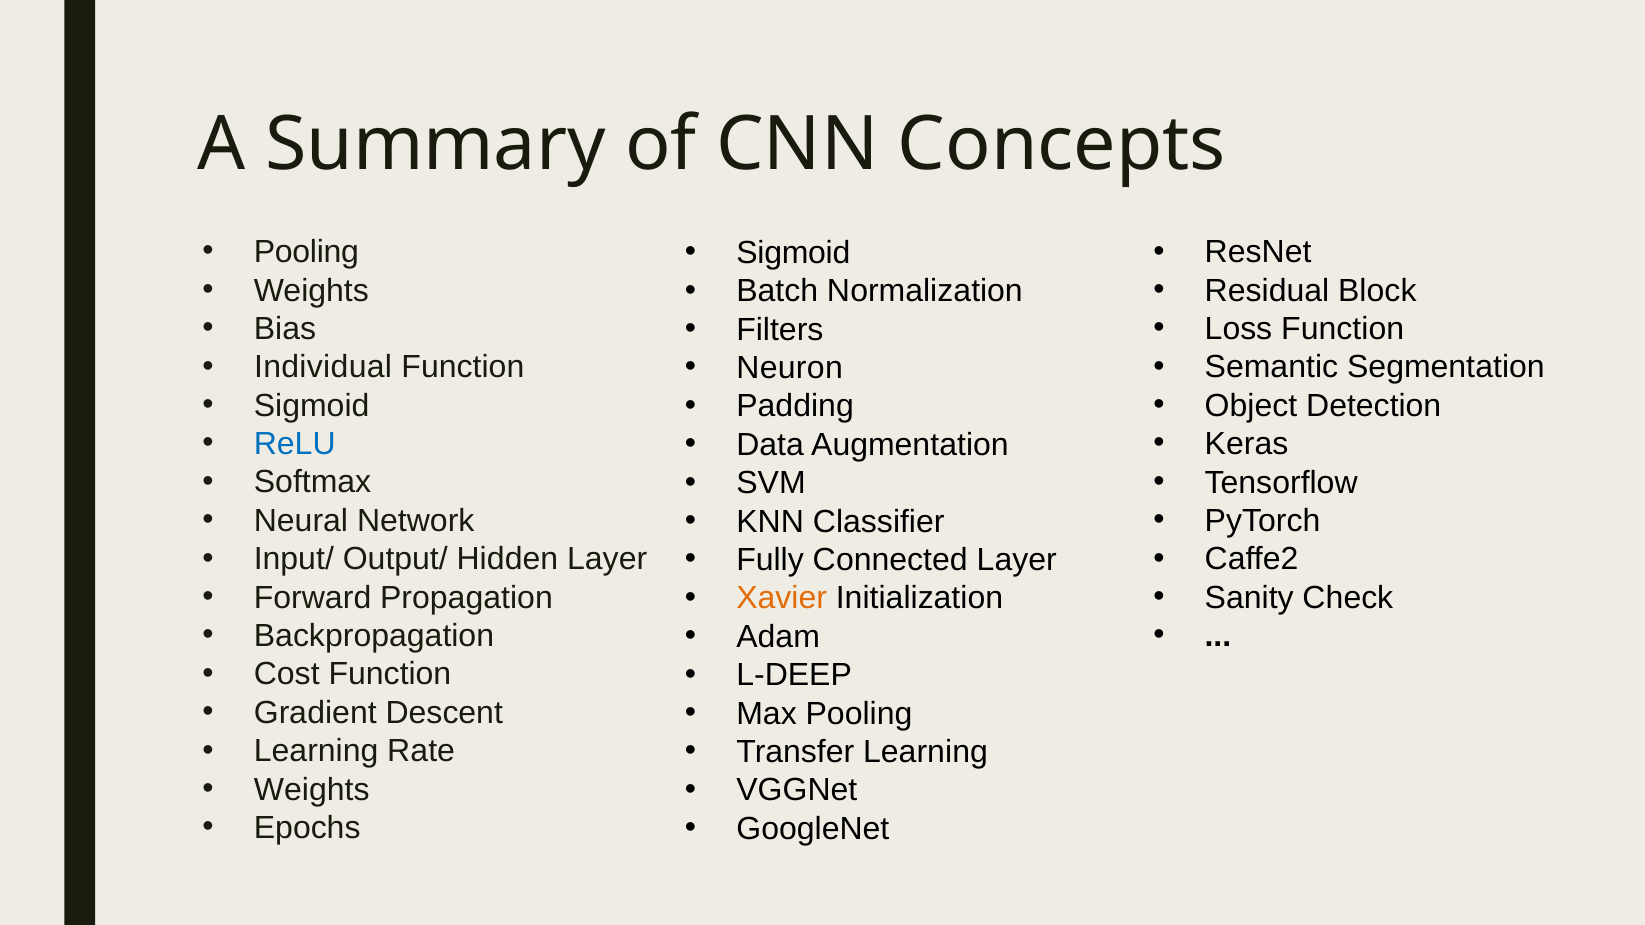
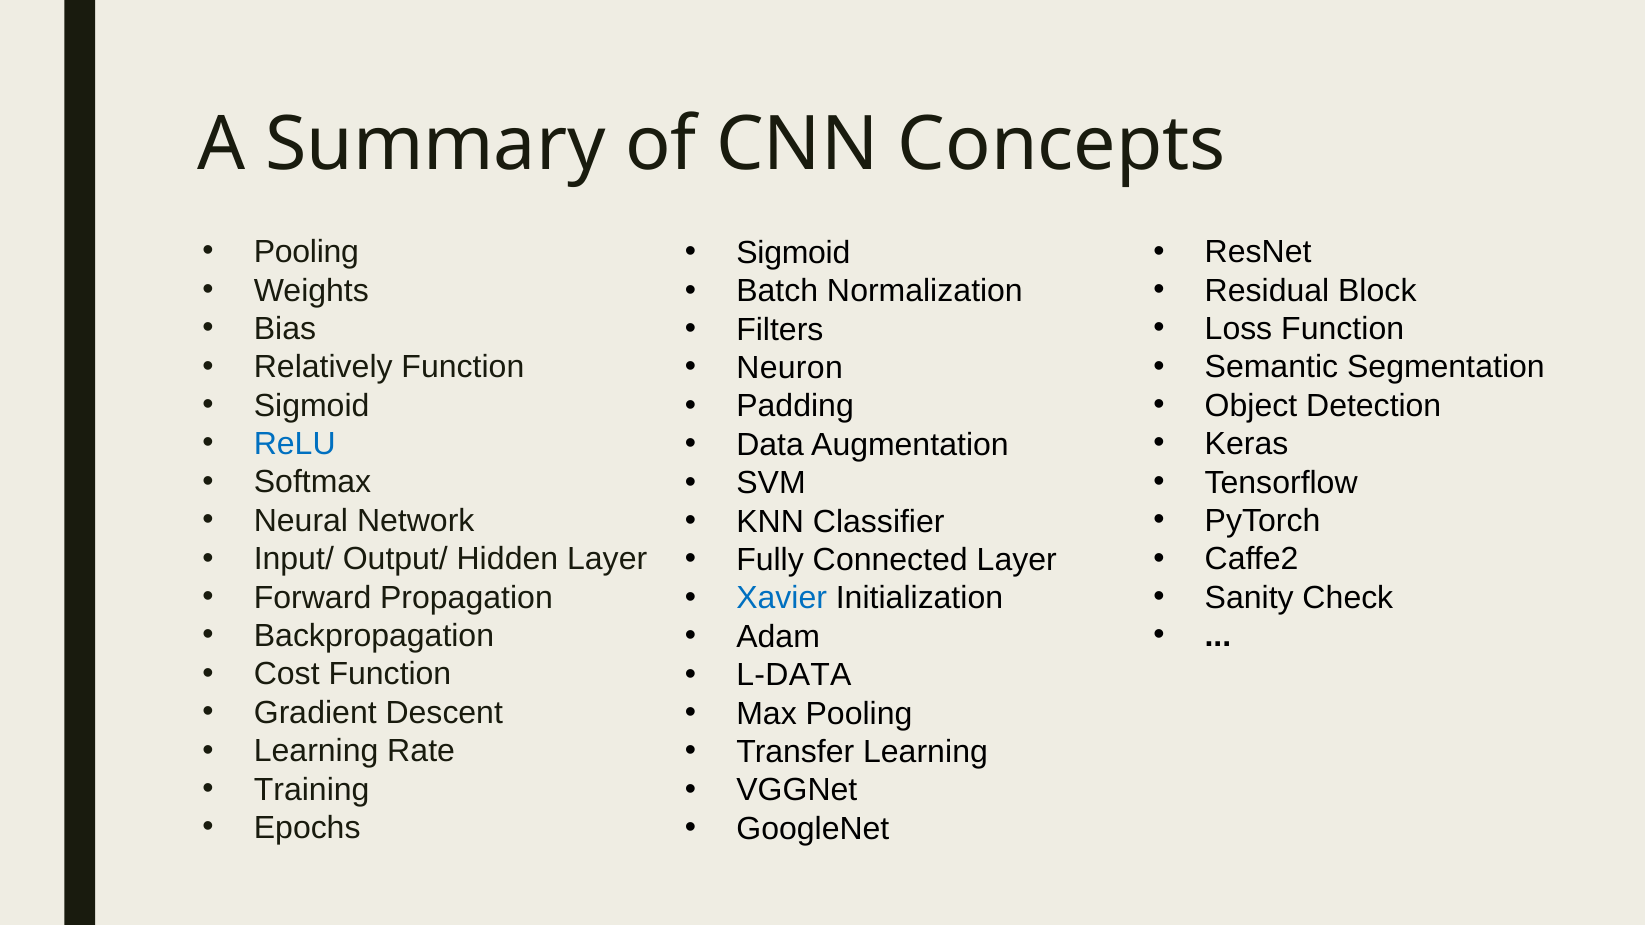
Individual: Individual -> Relatively (323, 367)
Xavier colour: orange -> blue (782, 599)
L-DEEP: L-DEEP -> L-DATA (794, 675)
Weights: Weights -> Training (312, 790)
